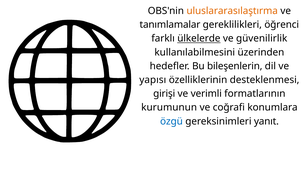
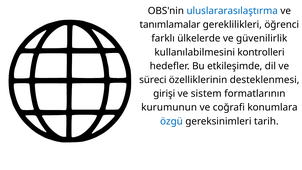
uluslararasılaştırma colour: orange -> blue (232, 11)
ülkelerde underline: present -> none (199, 38)
üzerinden: üzerinden -> kontrolleri (261, 52)
bileşenlerin: bileşenlerin -> etkileşimde (235, 66)
yapısı: yapısı -> süreci (153, 80)
verimli: verimli -> sistem (206, 94)
yanıt: yanıt -> tarih (266, 121)
